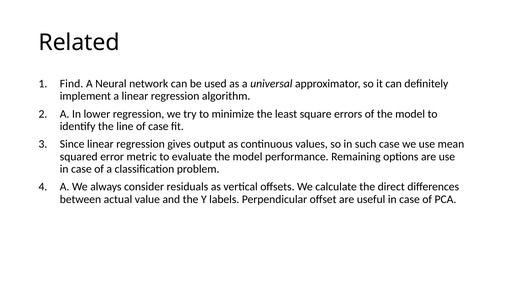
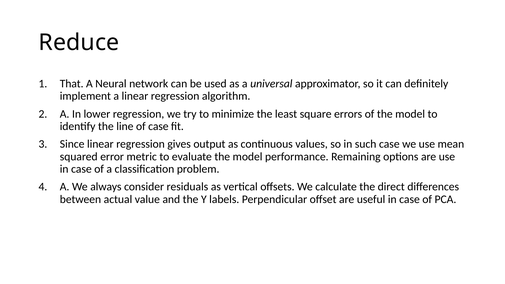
Related: Related -> Reduce (79, 42)
Find: Find -> That (72, 84)
